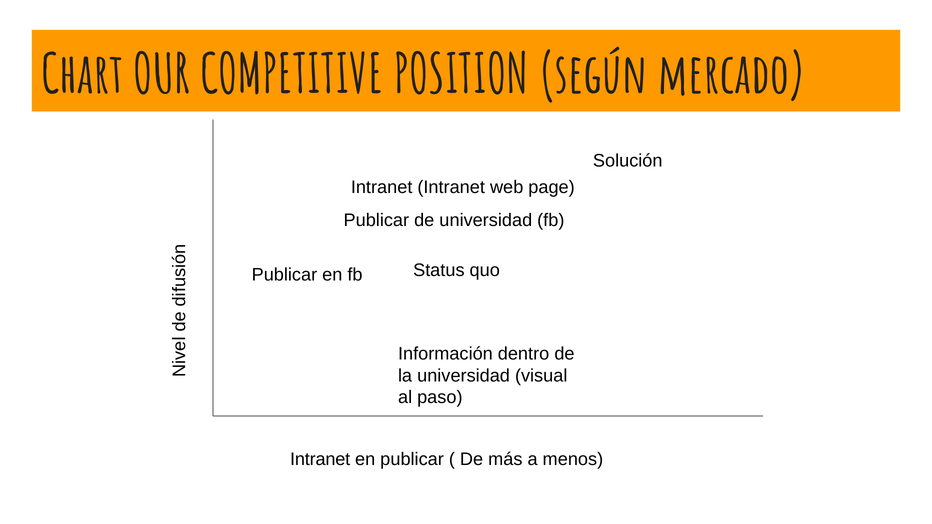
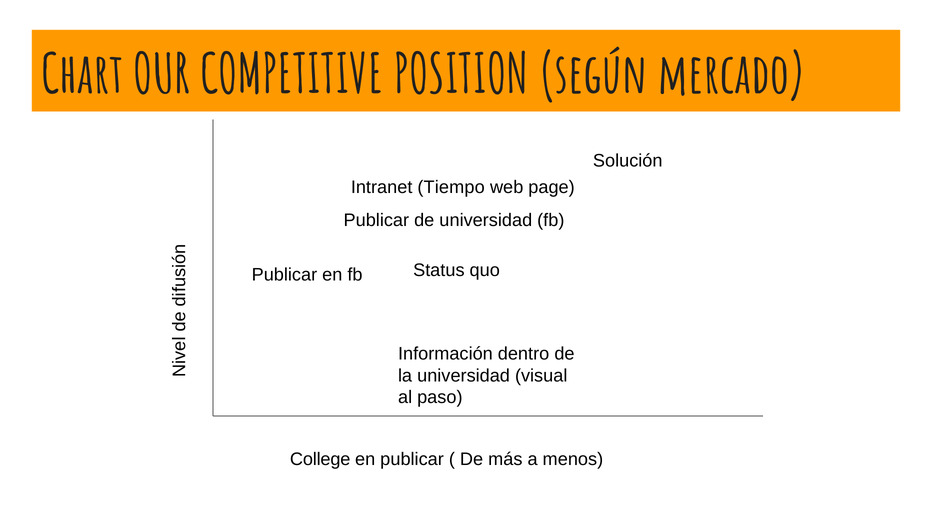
Intranet Intranet: Intranet -> Tiempo (451, 187)
Intranet: Intranet -> College (320, 460)
